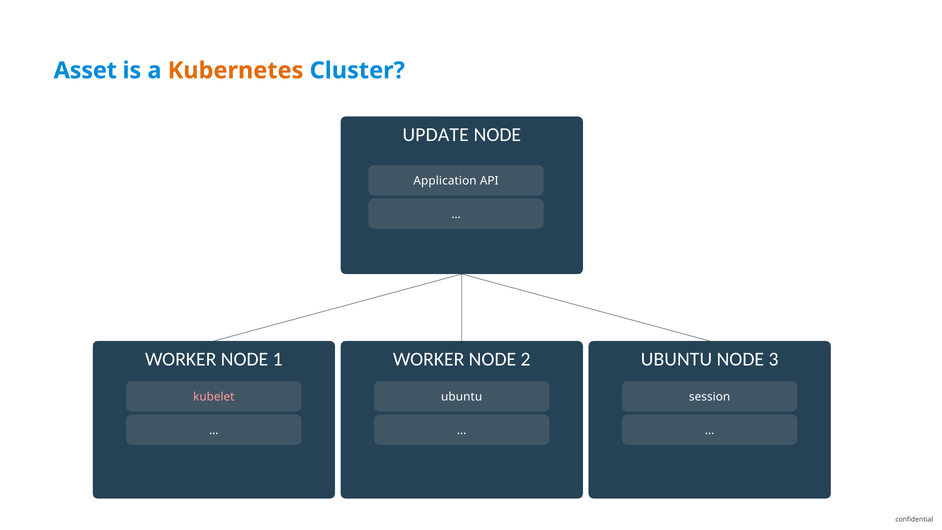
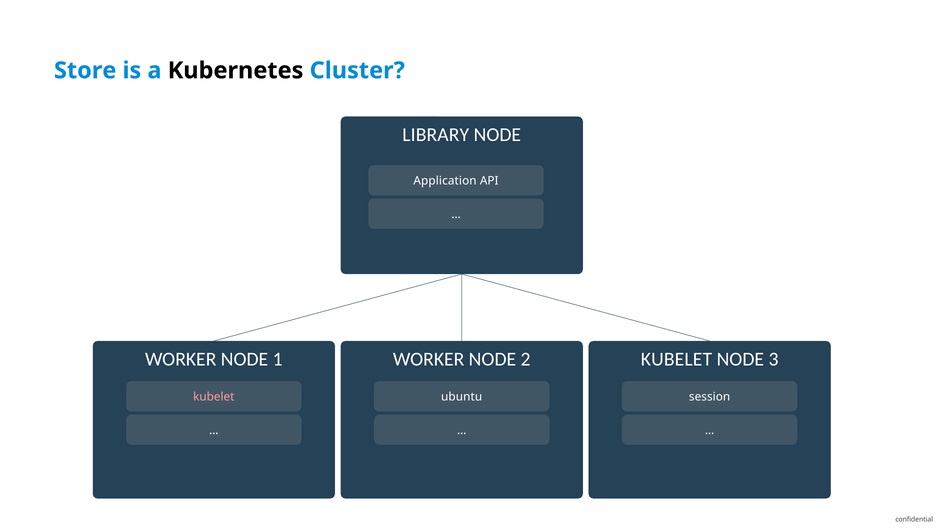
Asset: Asset -> Store (85, 70)
Kubernetes colour: orange -> black (236, 70)
UPDATE: UPDATE -> LIBRARY (436, 135)
UBUNTU: UBUNTU -> KUBELET (676, 359)
